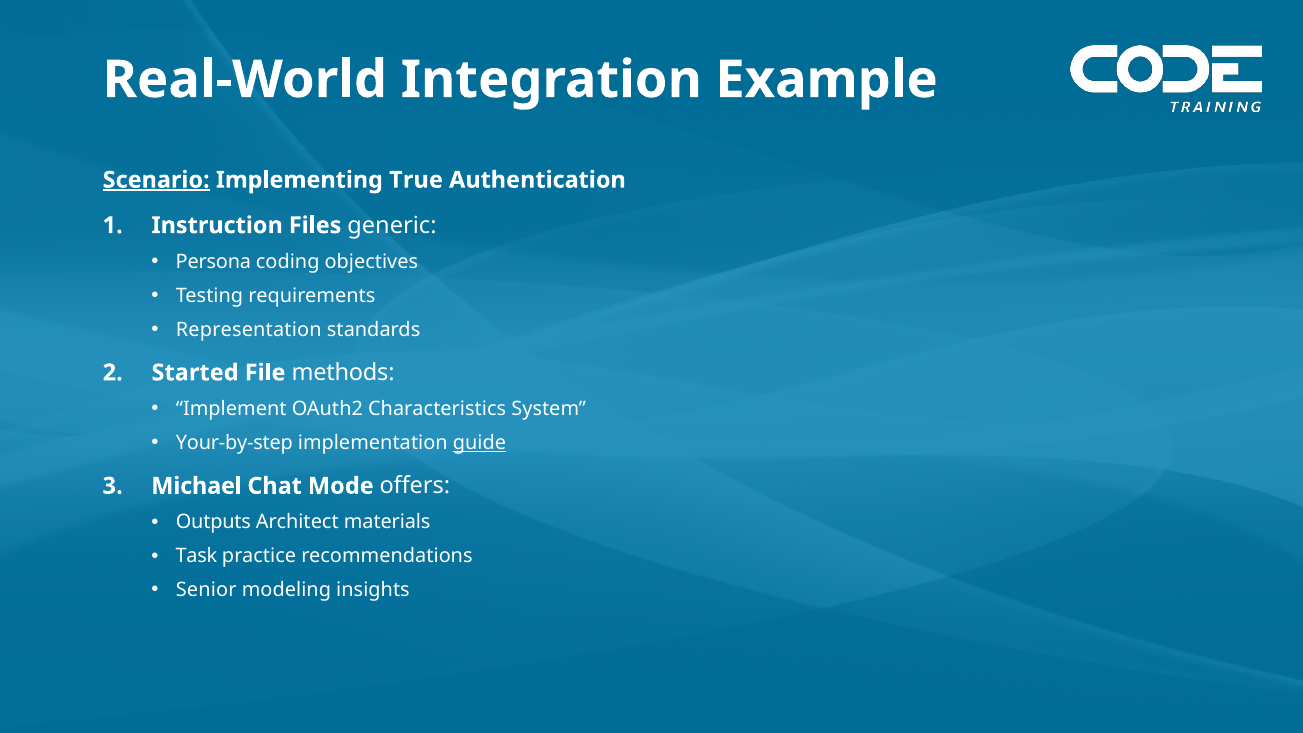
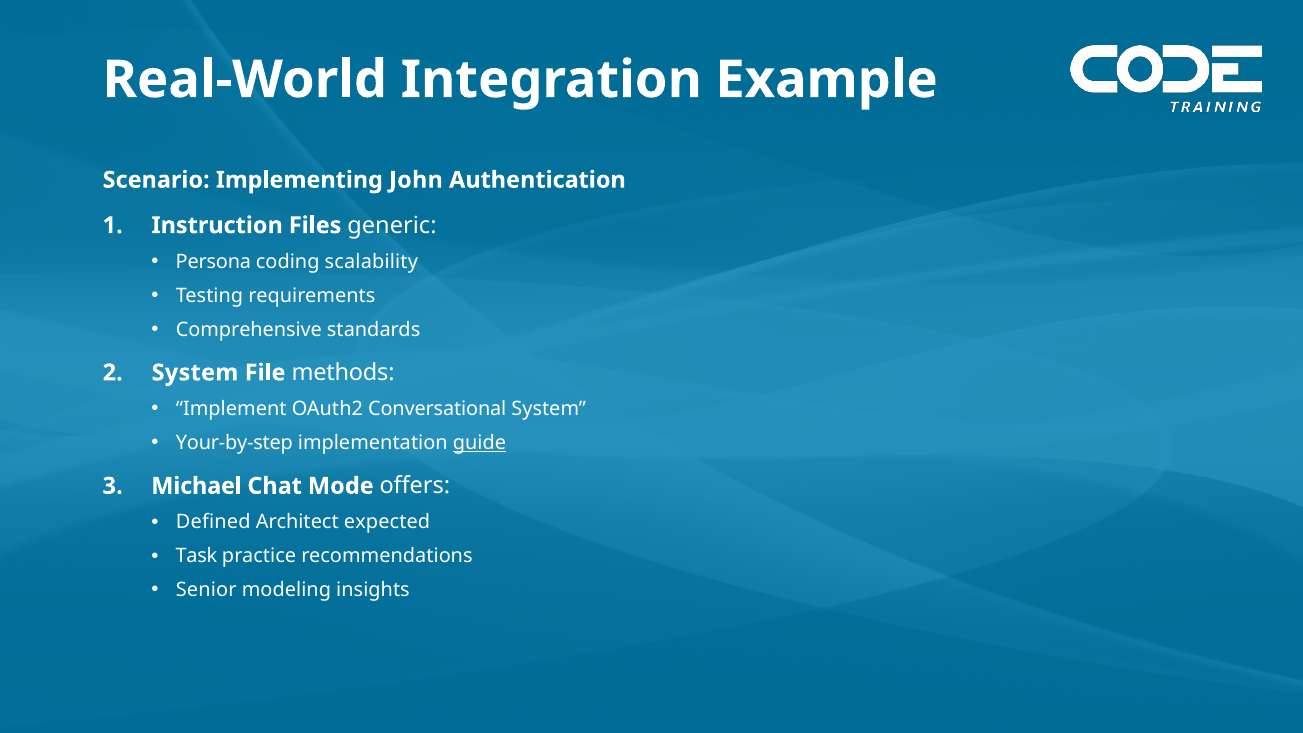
Scenario underline: present -> none (156, 180)
True: True -> John (416, 180)
objectives: objectives -> scalability (371, 262)
Representation: Representation -> Comprehensive (249, 329)
Started: Started -> System (195, 373)
Characteristics: Characteristics -> Conversational (437, 409)
Outputs: Outputs -> Defined (213, 522)
materials: materials -> expected (387, 522)
